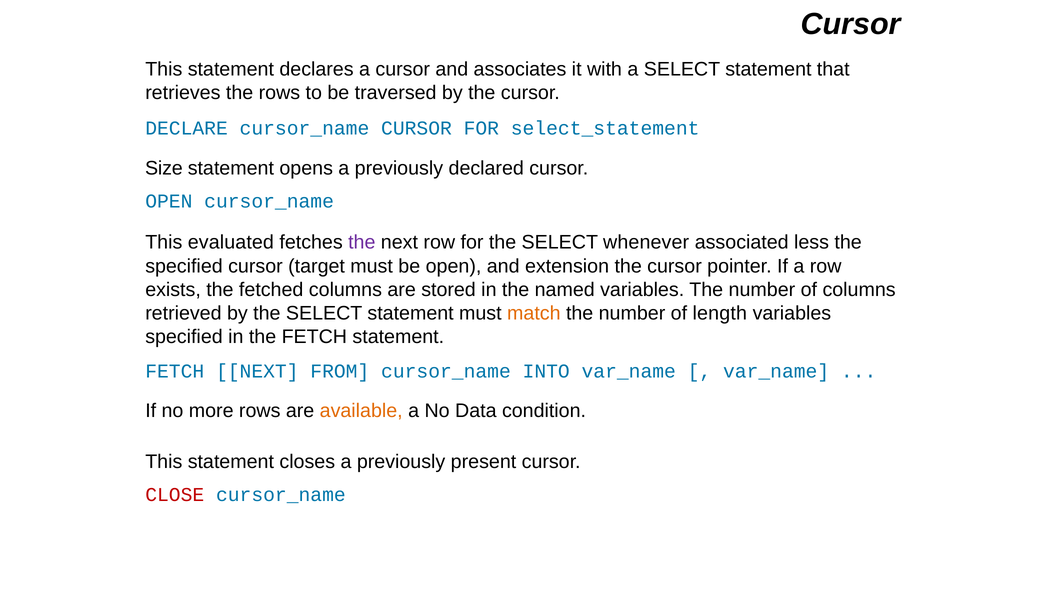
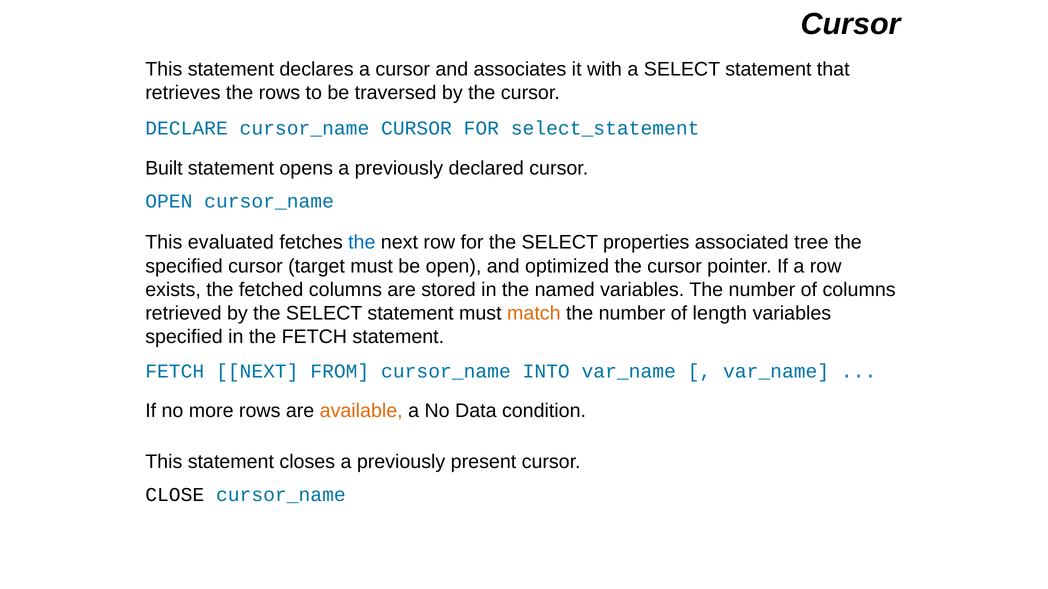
Size: Size -> Built (164, 169)
the colour: purple -> blue (362, 243)
whenever: whenever -> properties (646, 243)
less: less -> tree (811, 243)
extension: extension -> optimized (567, 266)
CLOSE colour: red -> black (175, 495)
